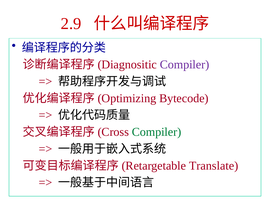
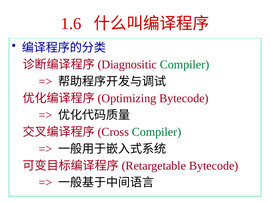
2.9: 2.9 -> 1.6 (71, 24)
Compiler colour: purple -> green (185, 64)
Translate: Translate -> Bytecode (214, 165)
